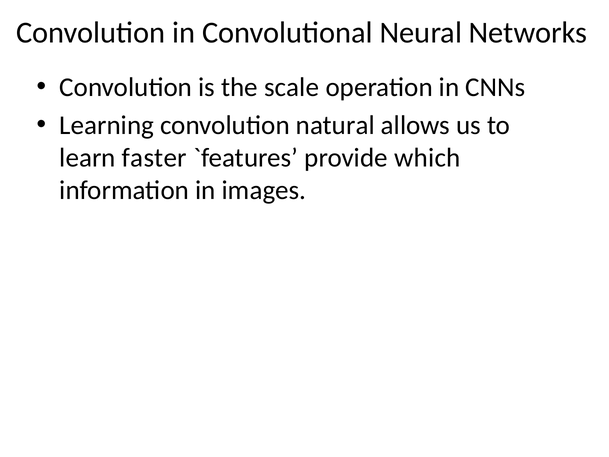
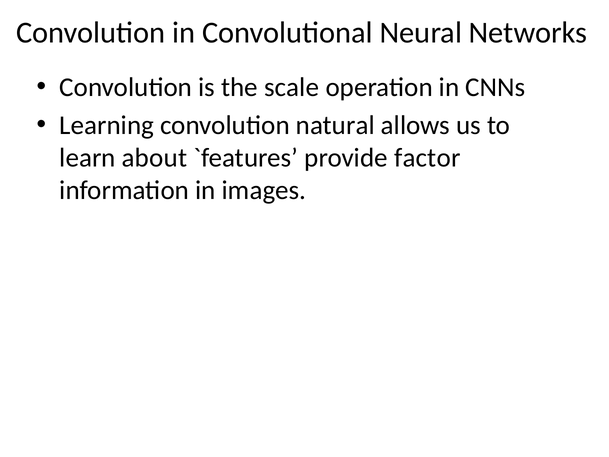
faster: faster -> about (154, 158)
which: which -> factor (427, 158)
